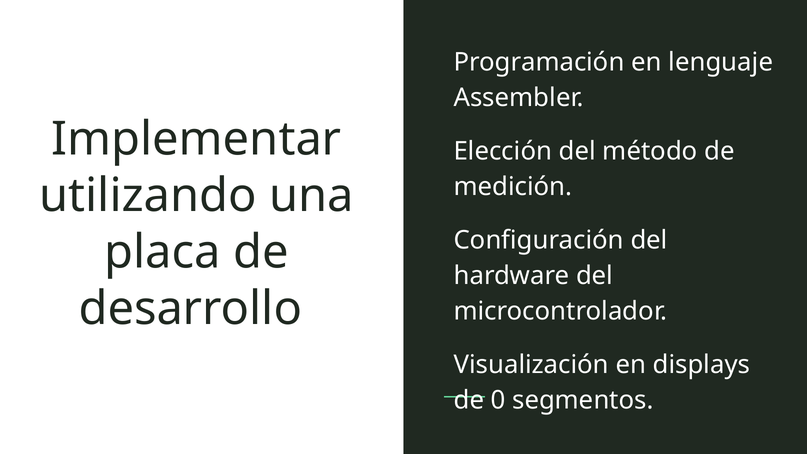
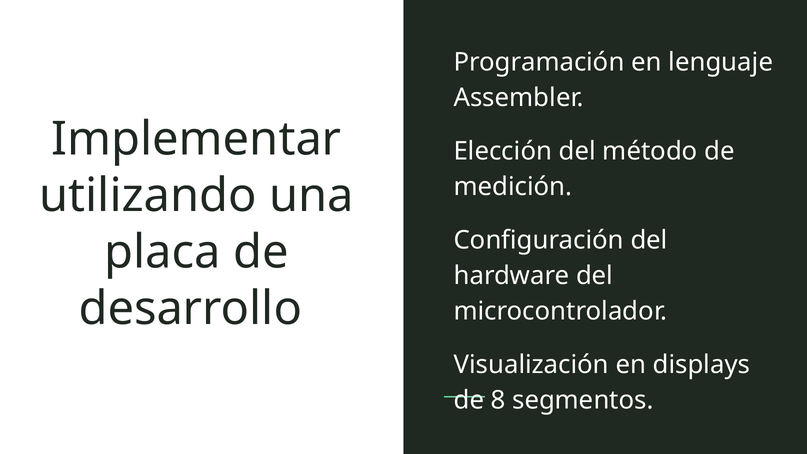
0: 0 -> 8 (498, 400)
